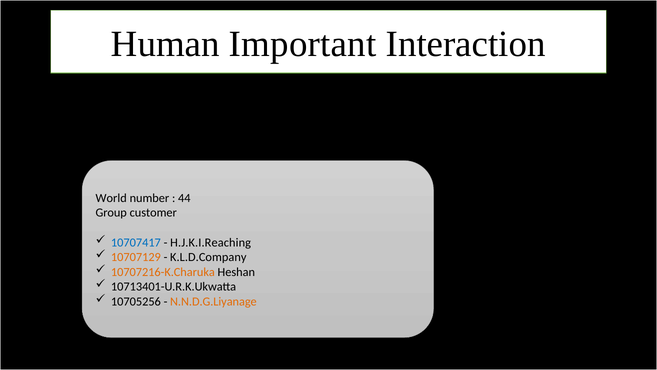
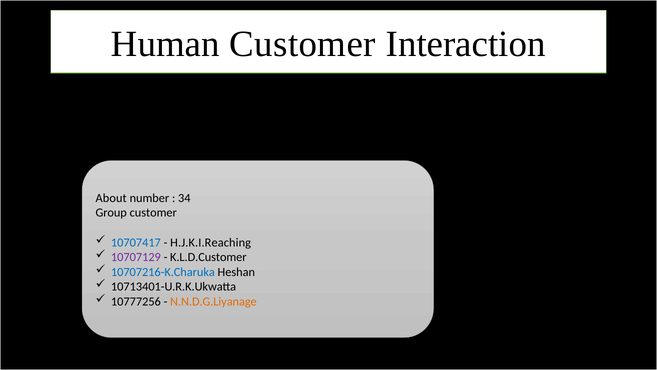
Human Important: Important -> Customer (303, 44)
World: World -> About (111, 198)
44: 44 -> 34 (184, 198)
10707129 colour: orange -> purple (136, 257)
K.L.D.Company: K.L.D.Company -> K.L.D.Customer (208, 257)
10707216-K.Charuka colour: orange -> blue (163, 272)
10705256: 10705256 -> 10777256 (136, 301)
